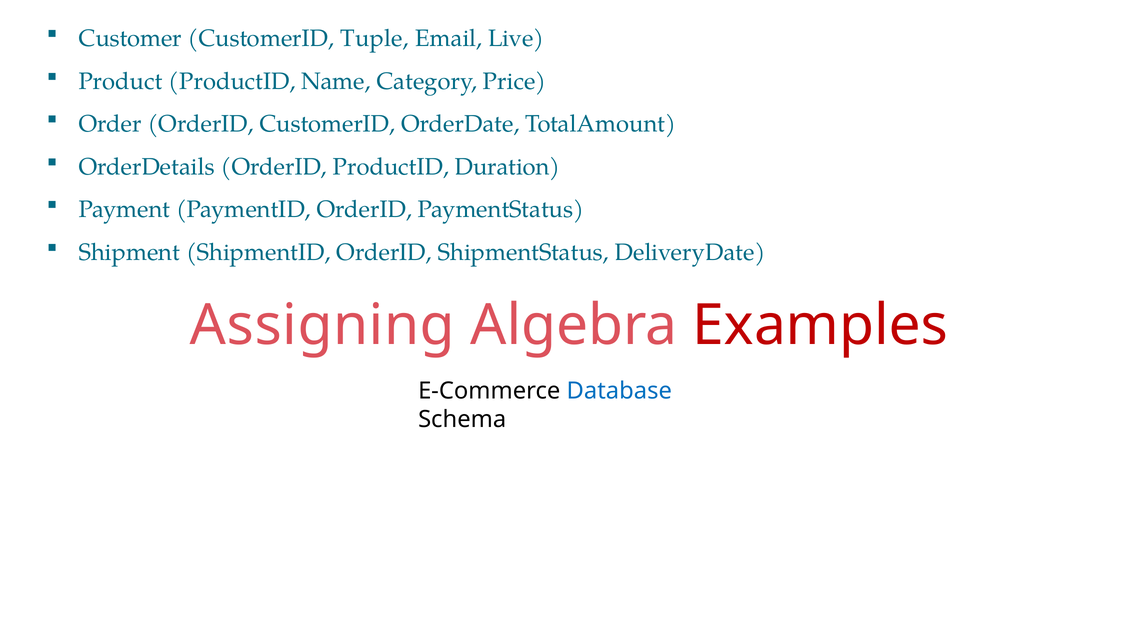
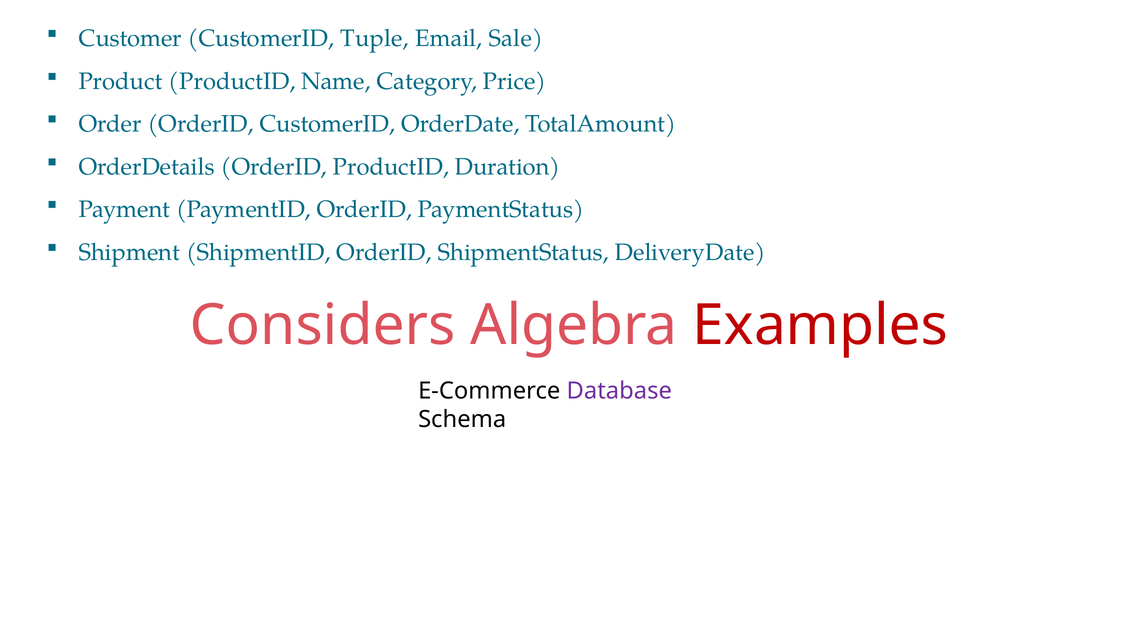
Live: Live -> Sale (516, 38)
Assigning: Assigning -> Considers (323, 325)
Database colour: blue -> purple (619, 390)
